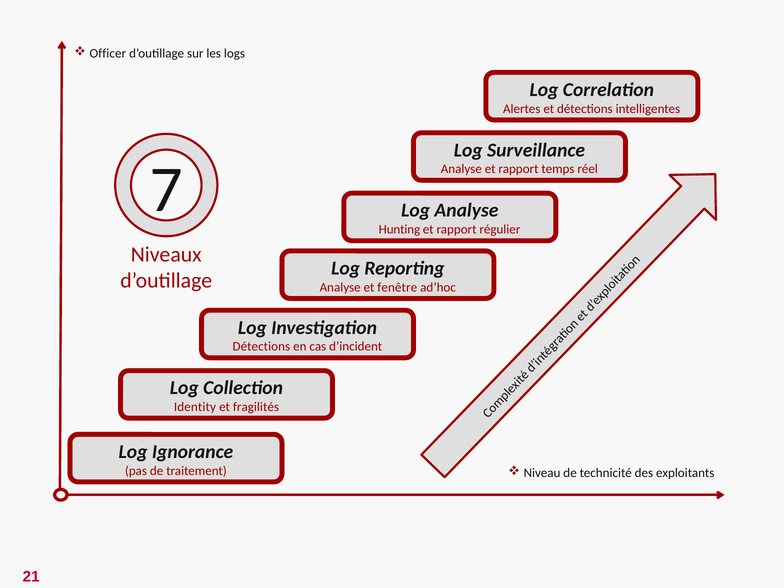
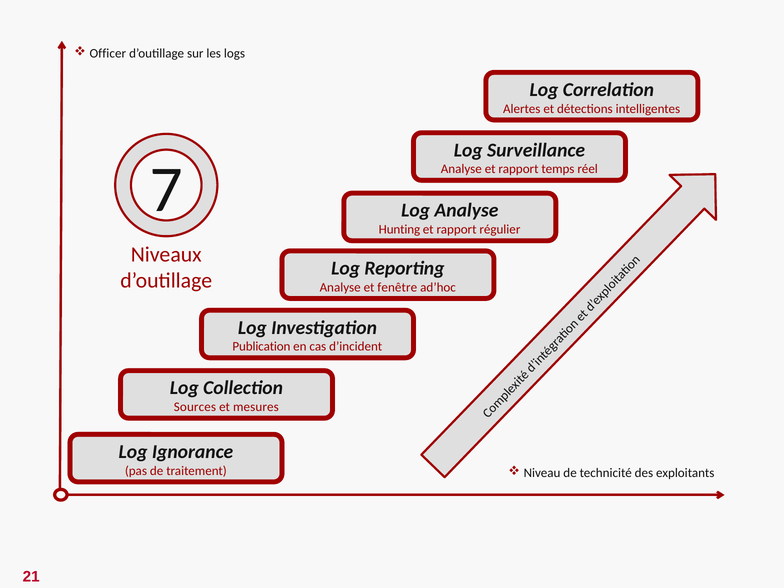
Détections: Détections -> Publication (261, 347)
Identity: Identity -> Sources (195, 407)
fragilités: fragilités -> mesures (256, 407)
